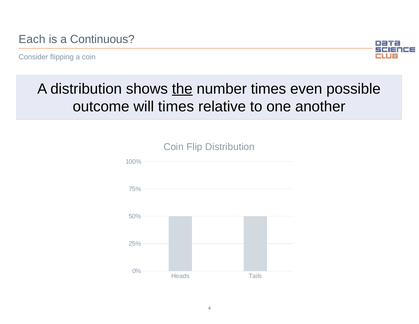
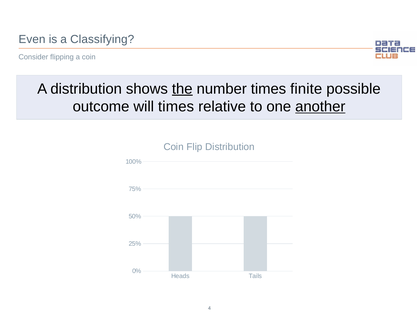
Each: Each -> Even (32, 39)
Continuous: Continuous -> Classifying (102, 39)
even: even -> finite (306, 89)
another underline: none -> present (320, 107)
